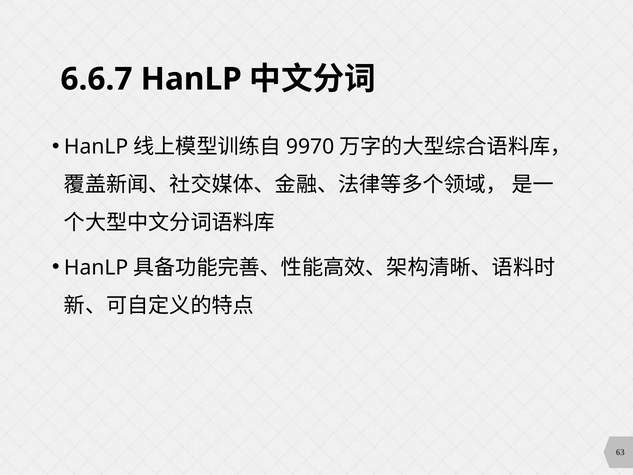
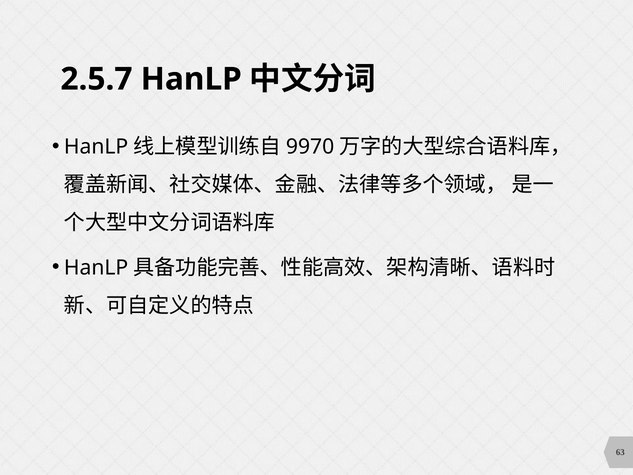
6.6.7: 6.6.7 -> 2.5.7 (96, 79)
